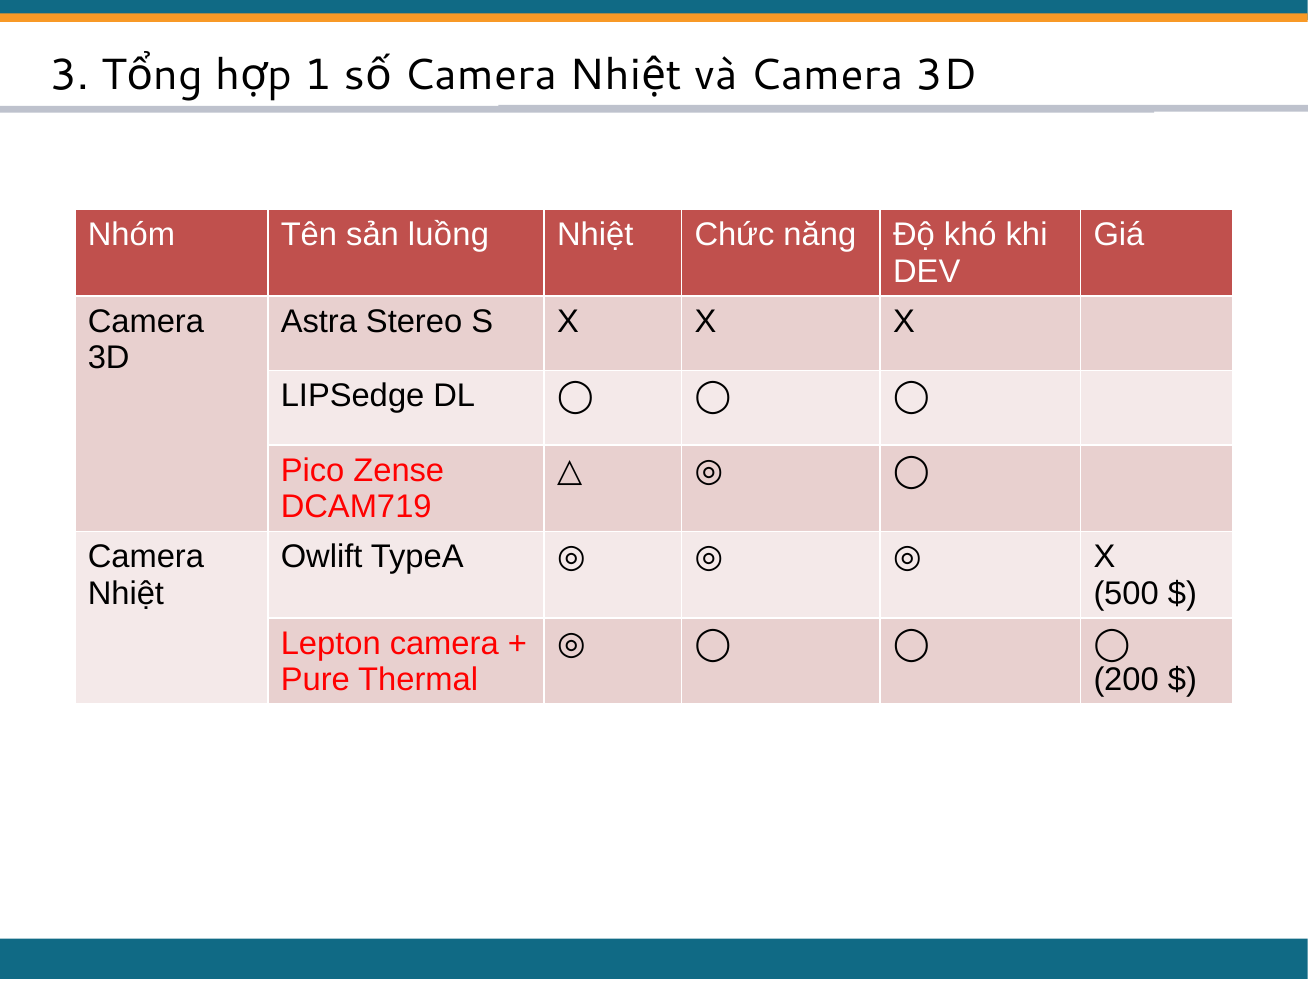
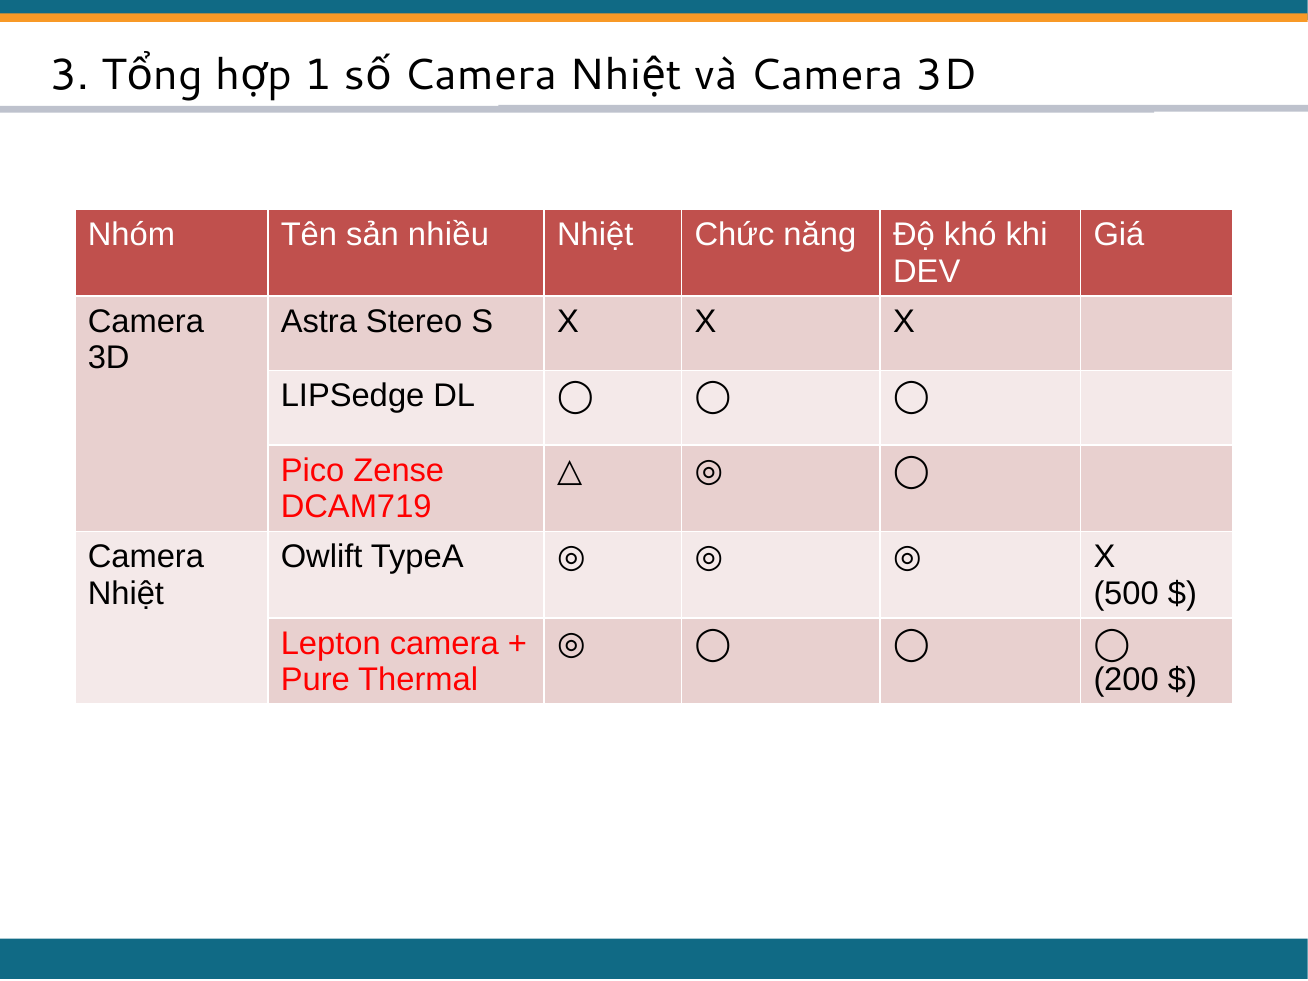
luồng: luồng -> nhiều (449, 235)
